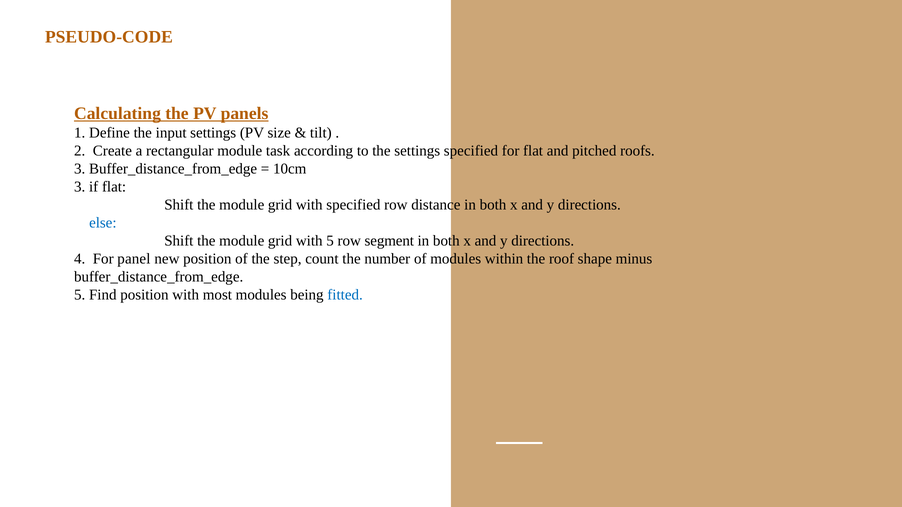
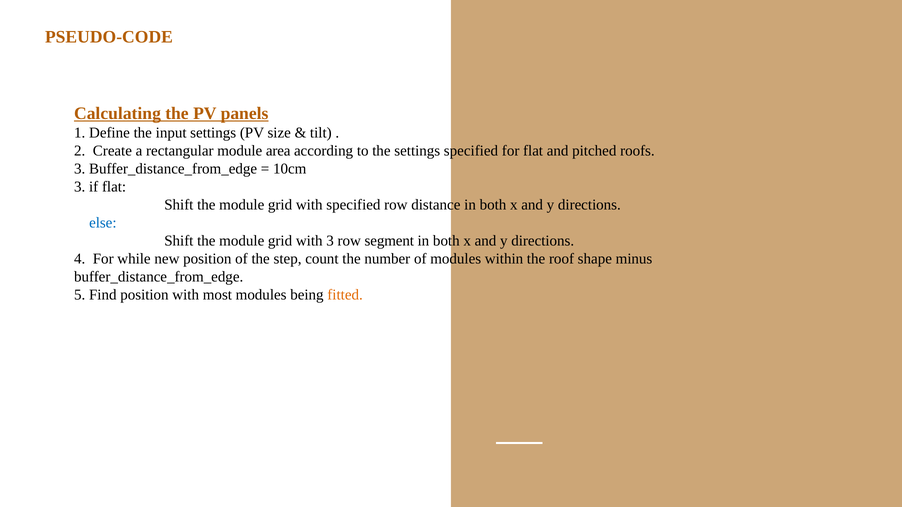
task: task -> area (278, 151)
with 5: 5 -> 3 (330, 241)
panel: panel -> while (134, 259)
fitted colour: blue -> orange (345, 295)
